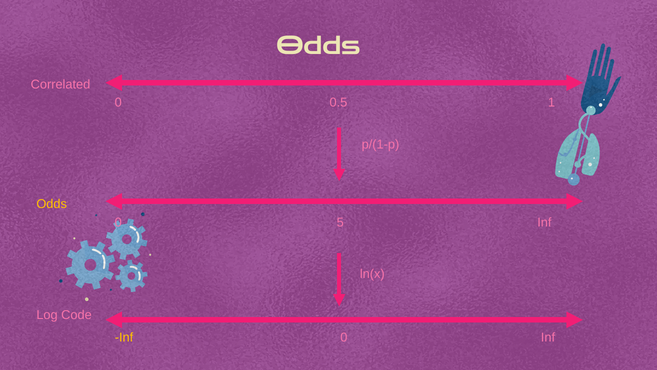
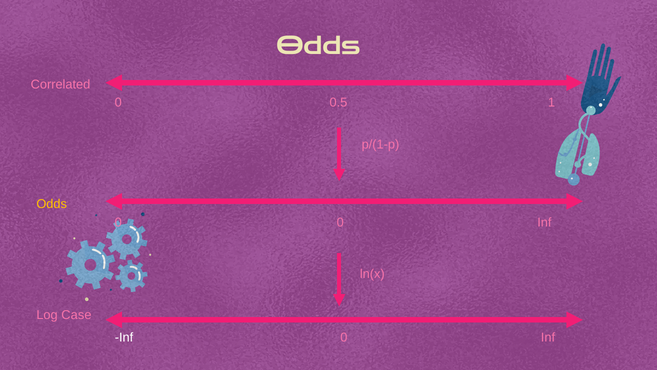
0 5: 5 -> 0 (340, 222)
Code: Code -> Case (76, 315)
Inf colour: yellow -> white (124, 337)
